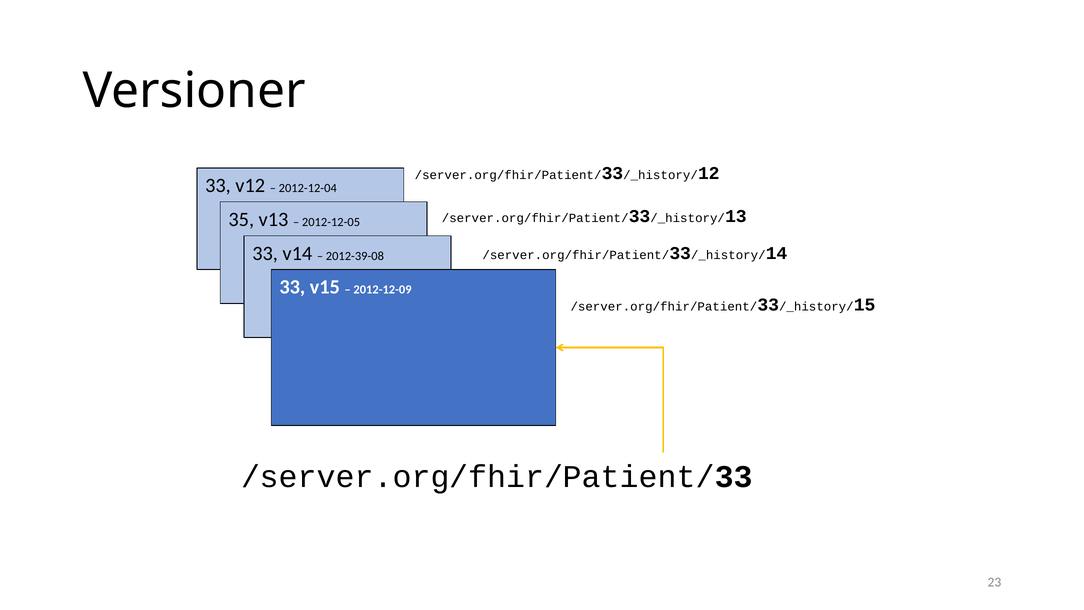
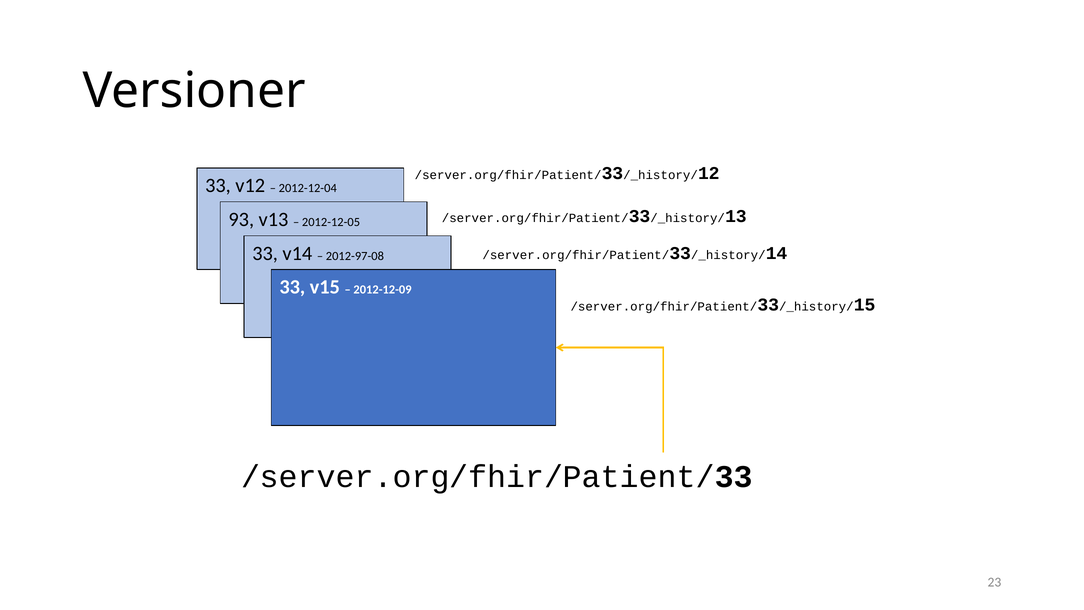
35: 35 -> 93 (241, 219)
2012-39-08: 2012-39-08 -> 2012-97-08 (355, 256)
